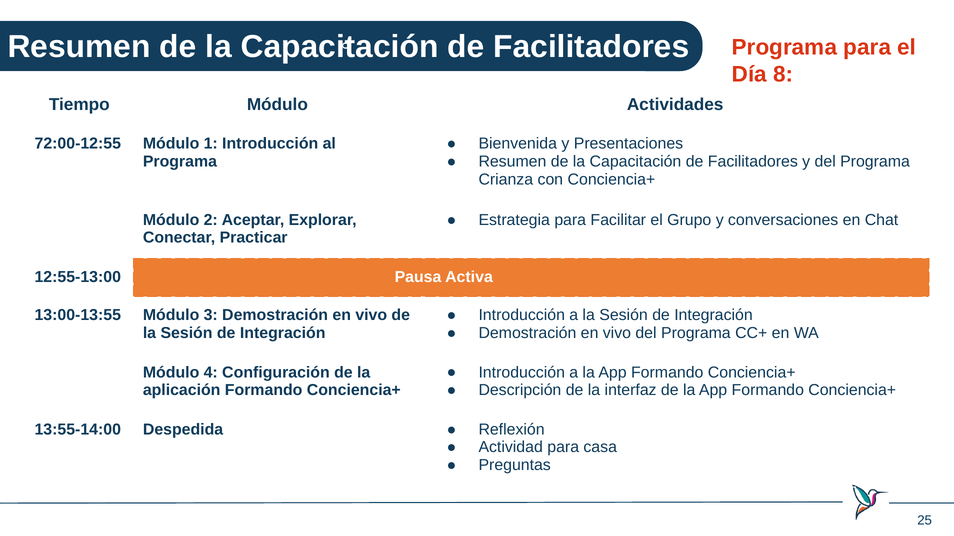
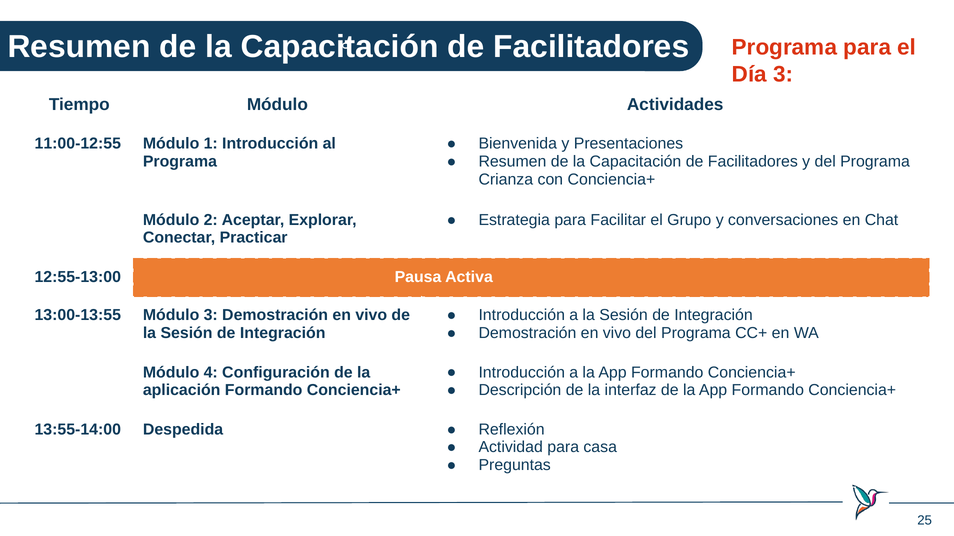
Día 8: 8 -> 3 (783, 74)
72:00-12:55: 72:00-12:55 -> 11:00-12:55 (78, 144)
